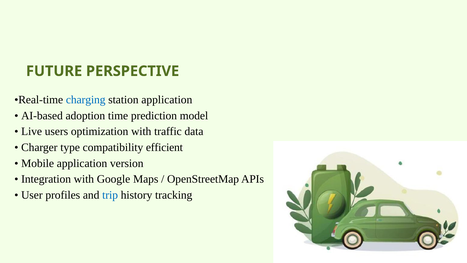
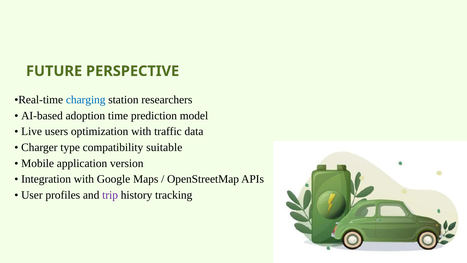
station application: application -> researchers (167, 100)
efficient: efficient -> suitable (164, 147)
trip colour: blue -> purple (110, 195)
